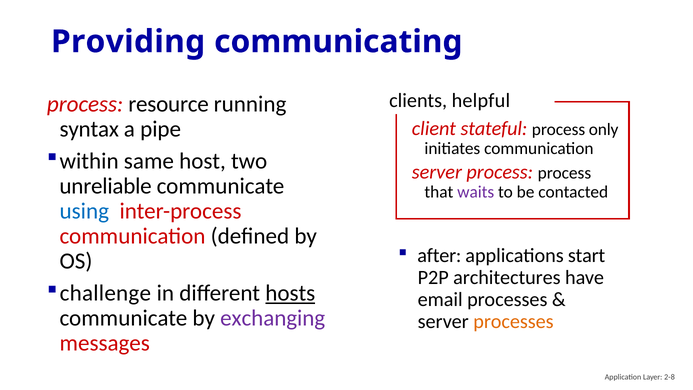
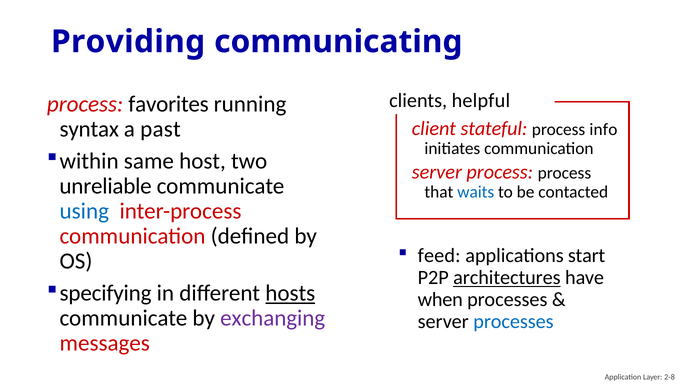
resource: resource -> favorites (169, 104)
pipe: pipe -> past (160, 129)
only: only -> info (603, 129)
waits colour: purple -> blue (476, 192)
after: after -> feed (439, 256)
architectures underline: none -> present (507, 278)
challenge: challenge -> specifying (106, 293)
email: email -> when (440, 299)
processes colour: orange -> blue (513, 321)
